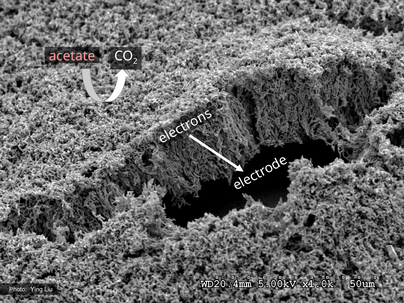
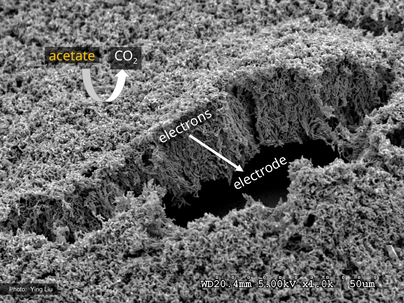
acetate colour: pink -> yellow (72, 56)
